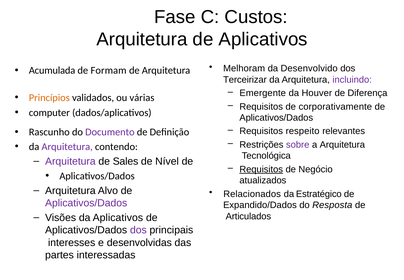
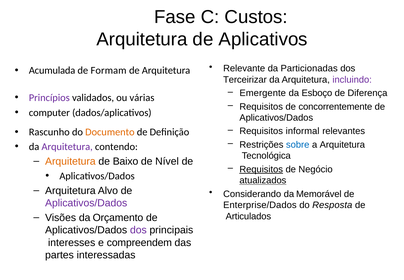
Melhoram: Melhoram -> Relevante (244, 68)
Desenvolvido: Desenvolvido -> Particionadas (309, 68)
Houver: Houver -> Esboço (317, 93)
Princípios colour: orange -> purple (49, 97)
corporativamente: corporativamente -> concorrentemente (335, 106)
respeito: respeito -> informal (303, 131)
Documento colour: purple -> orange (110, 132)
sobre colour: purple -> blue (298, 145)
Arquitetura colour: purple -> orange (70, 161)
Sales: Sales -> Baixo (126, 161)
atualizados underline: none -> present (263, 180)
Relacionados: Relacionados -> Considerando (252, 194)
Estratégico: Estratégico -> Memorável (319, 194)
Expandido/Dados: Expandido/Dados -> Enterprise/Dados (260, 205)
da Aplicativos: Aplicativos -> Orçamento (118, 218)
desenvolvidas: desenvolvidas -> compreendem (139, 242)
